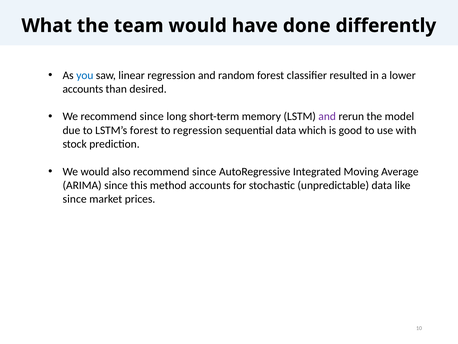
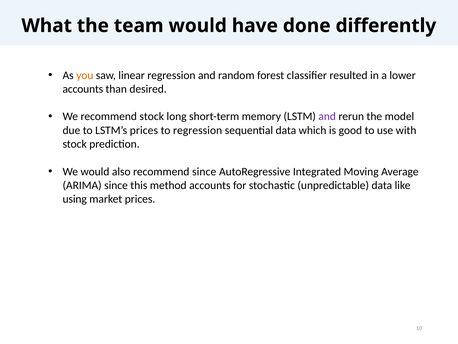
you colour: blue -> orange (85, 75)
We recommend since: since -> stock (152, 116)
LSTM’s forest: forest -> prices (144, 130)
since: since -> using (75, 199)
